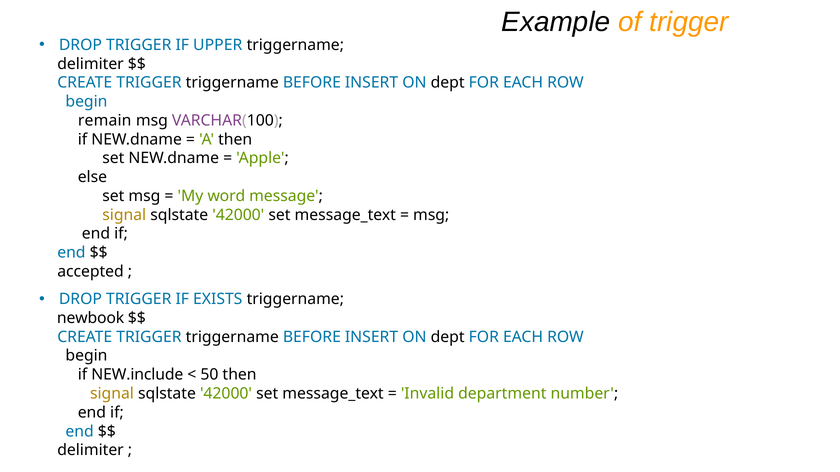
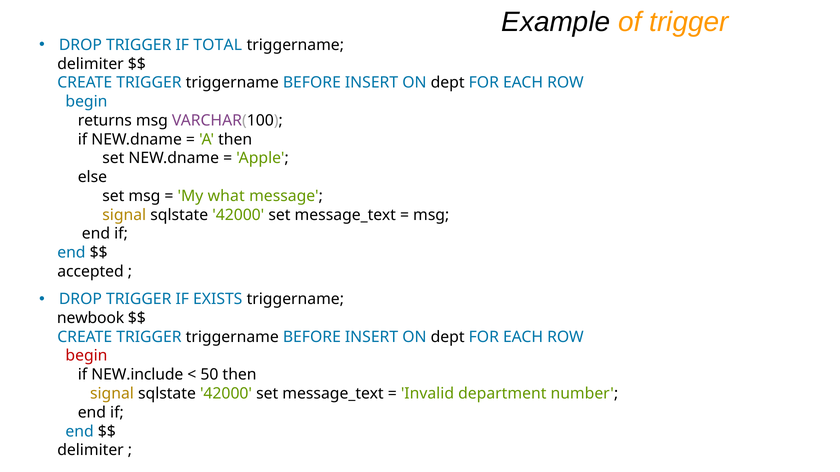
UPPER: UPPER -> TOTAL (218, 45)
remain: remain -> returns (105, 121)
word: word -> what (226, 196)
begin colour: black -> red (86, 356)
